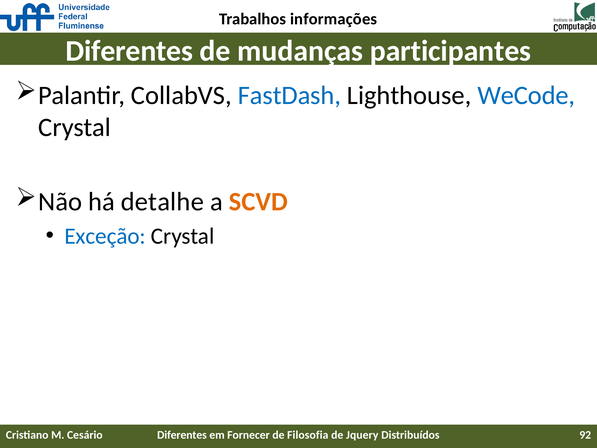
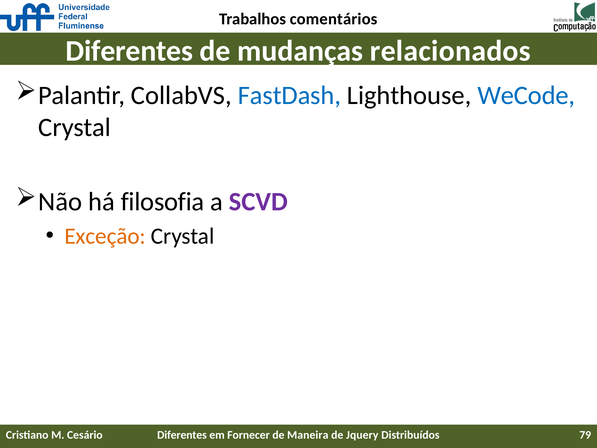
informações: informações -> comentários (334, 19)
participantes: participantes -> relacionados (450, 51)
detalhe: detalhe -> filosofia (163, 202)
SCVD colour: orange -> purple (258, 202)
Exceção colour: blue -> orange (105, 236)
Filosofia: Filosofia -> Maneira (308, 435)
92: 92 -> 79 (585, 435)
